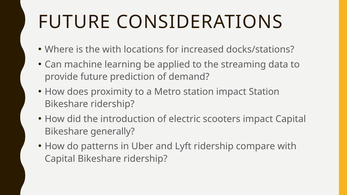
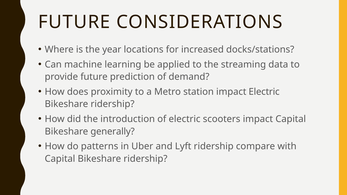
the with: with -> year (112, 50)
impact Station: Station -> Electric (264, 92)
